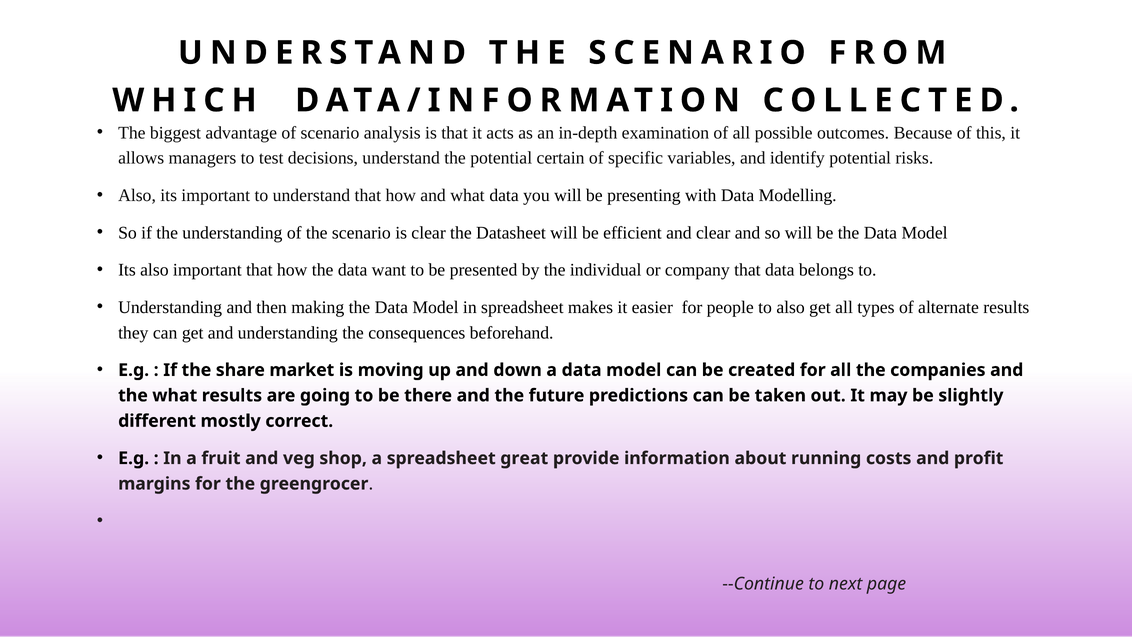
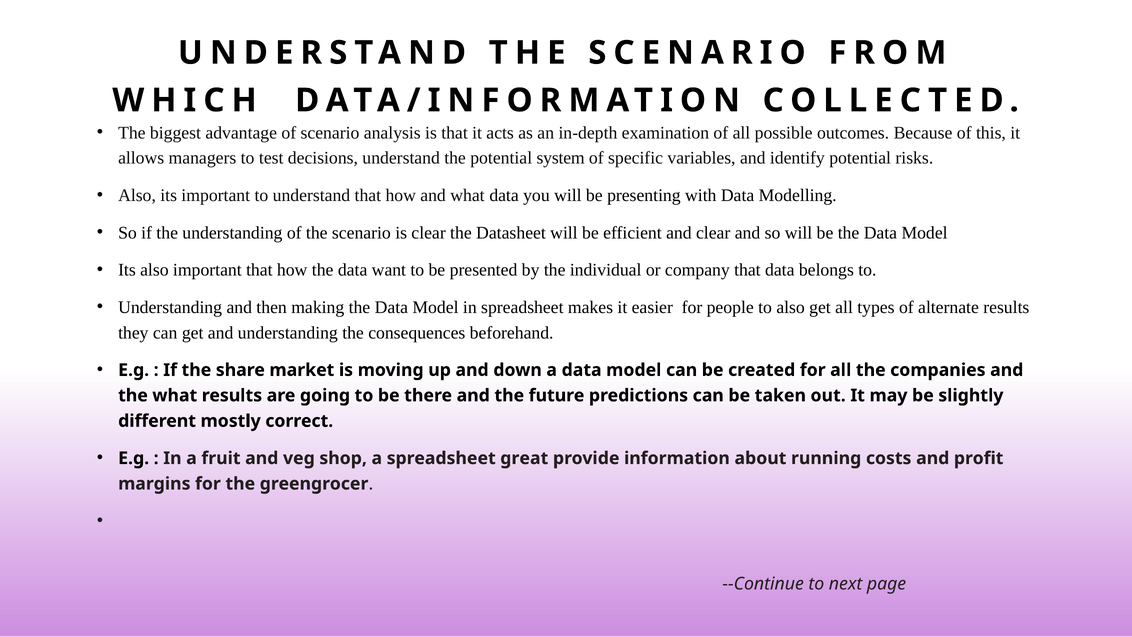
certain: certain -> system (561, 158)
